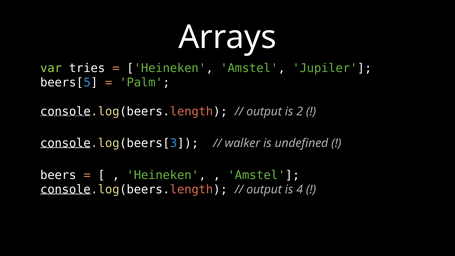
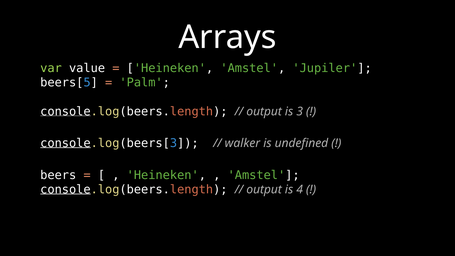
tries: tries -> value (87, 68)
2: 2 -> 3 (300, 111)
